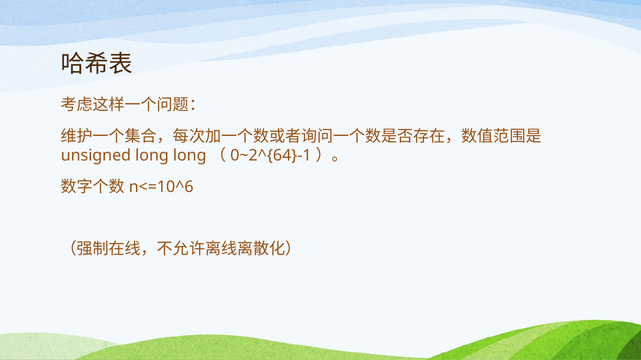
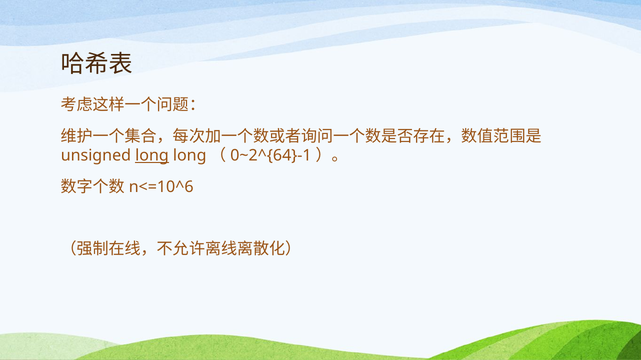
long underline: none -> present (152, 156)
